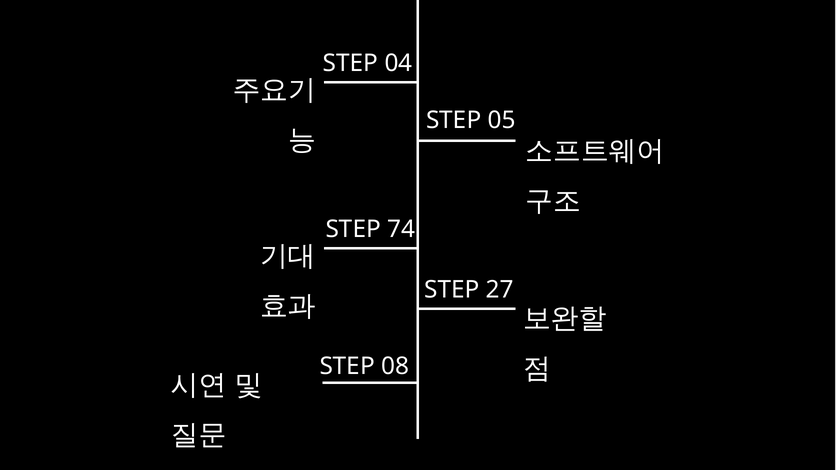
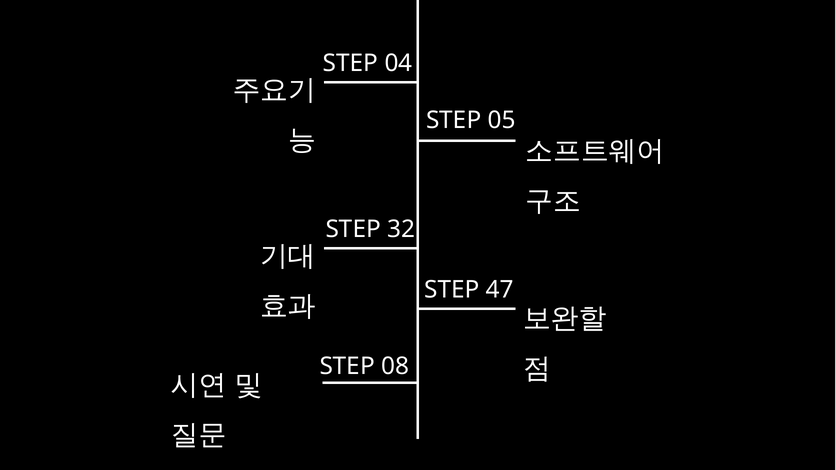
74: 74 -> 32 (401, 229)
27: 27 -> 47 (500, 290)
